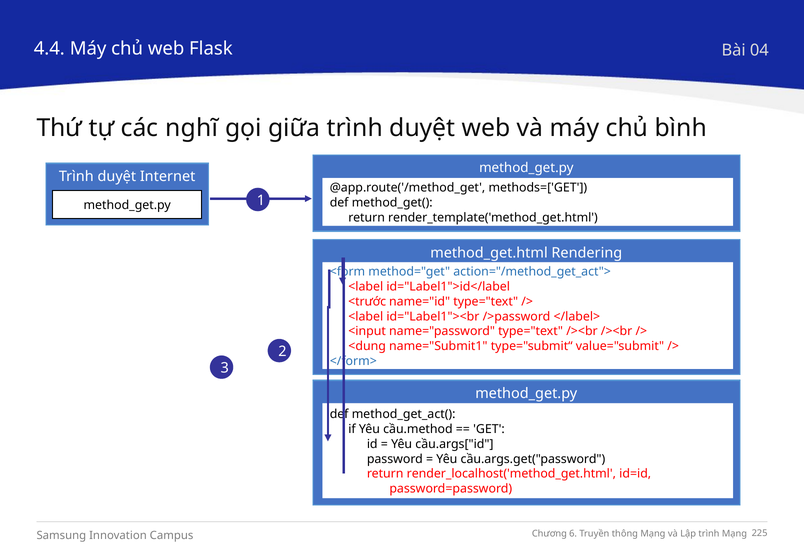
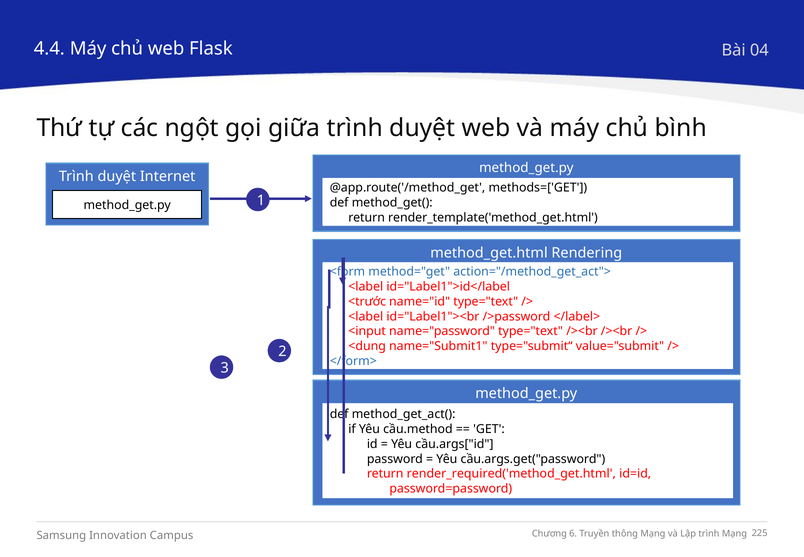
nghĩ: nghĩ -> ngột (192, 128)
render_localhost('method_get.html: render_localhost('method_get.html -> render_required('method_get.html (511, 474)
